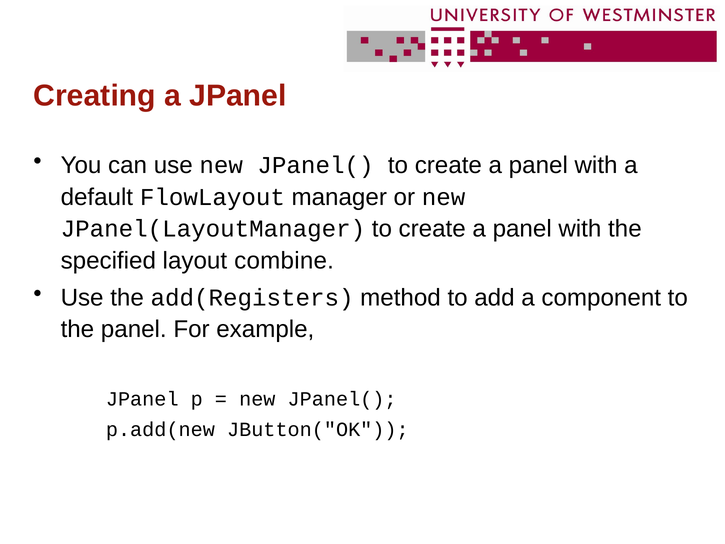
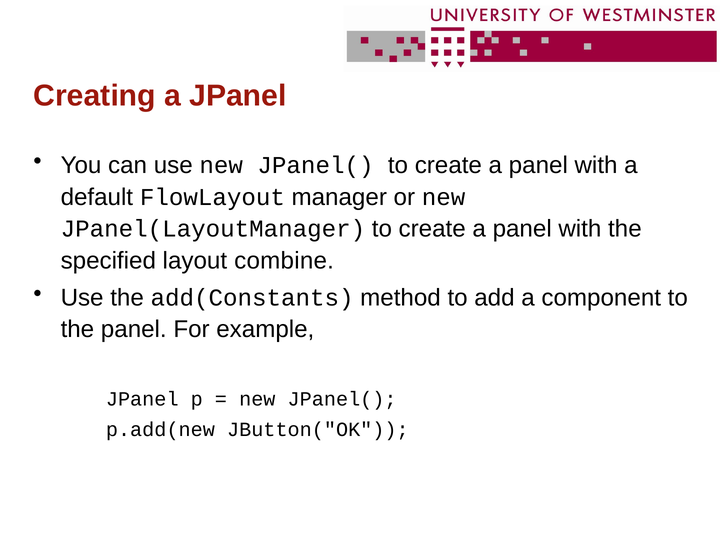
add(Registers: add(Registers -> add(Constants (252, 297)
